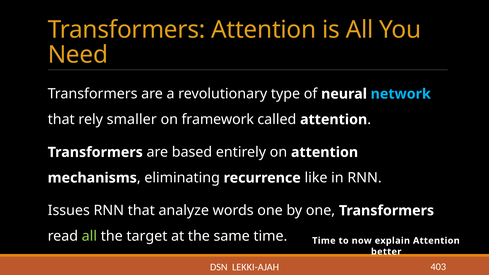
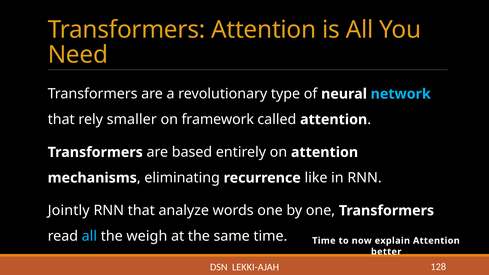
Issues: Issues -> Jointly (69, 211)
all colour: light green -> light blue (89, 236)
target: target -> weigh (147, 236)
403: 403 -> 128 (438, 267)
